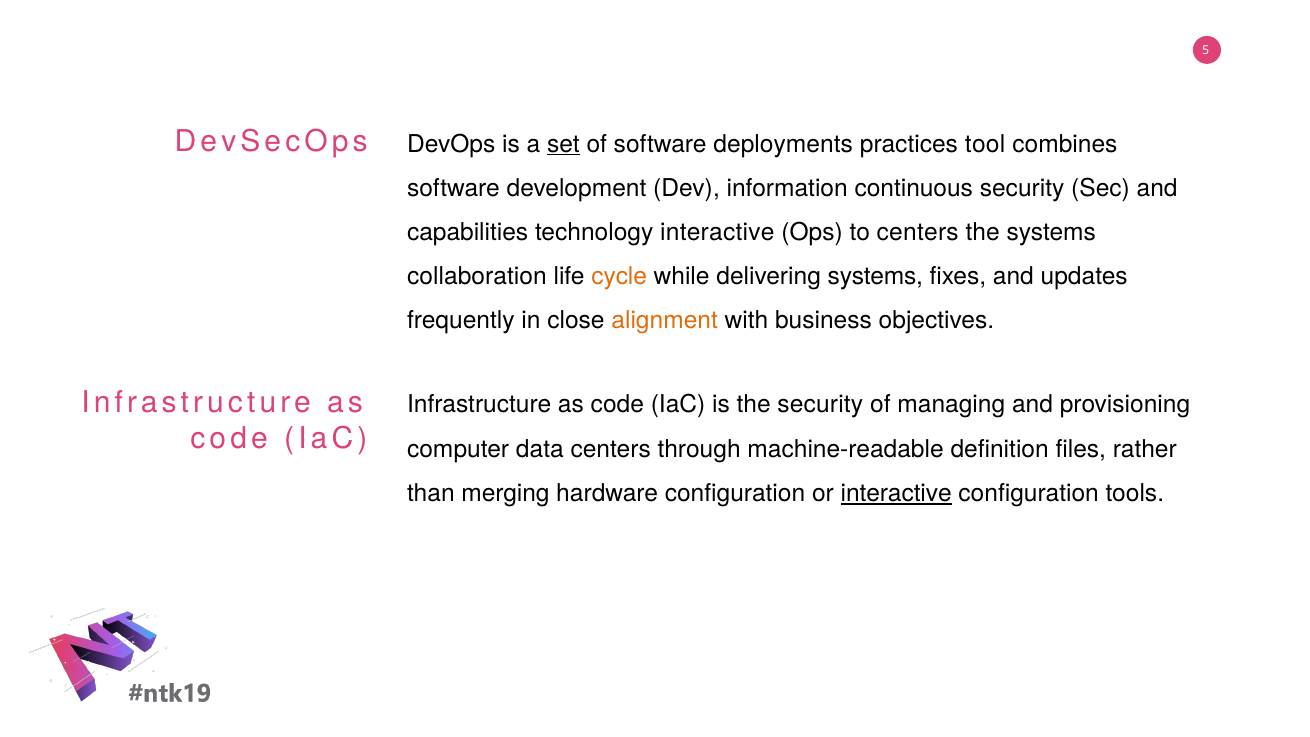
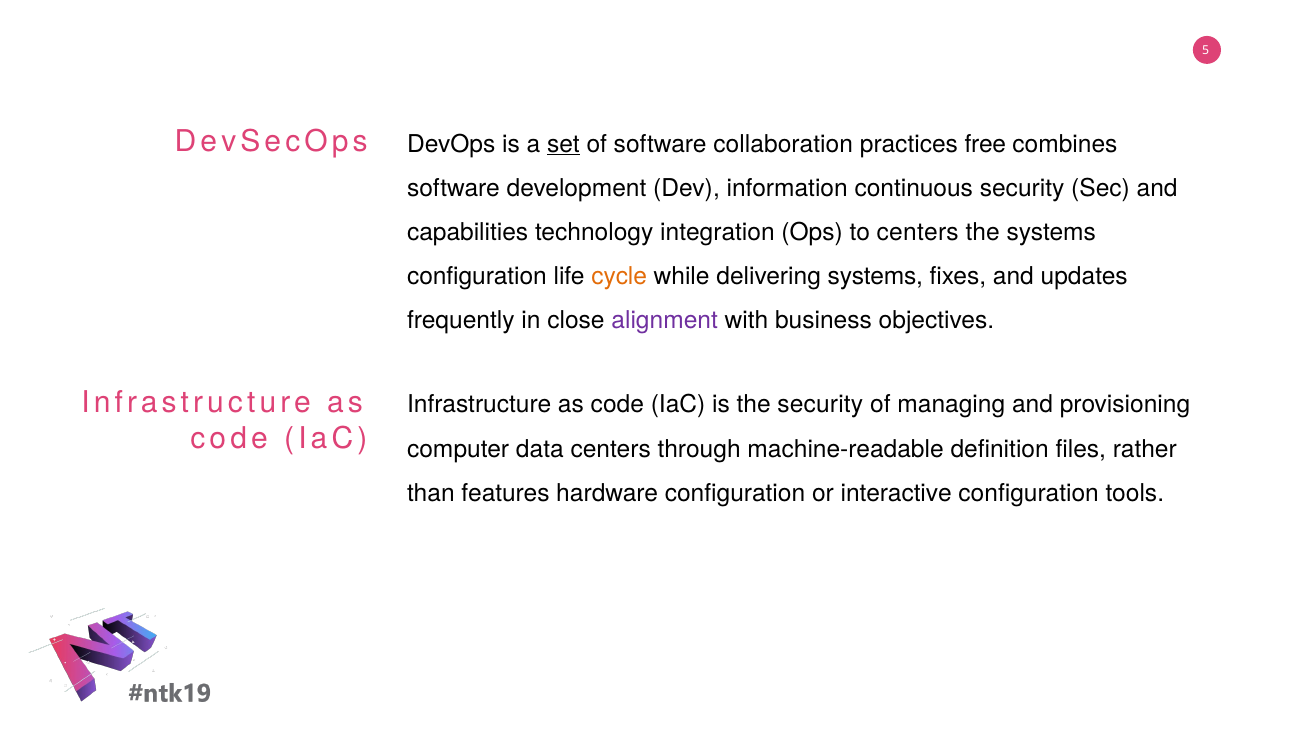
deployments: deployments -> collaboration (783, 144)
tool: tool -> free (985, 144)
technology interactive: interactive -> integration (717, 232)
collaboration: collaboration -> configuration (477, 277)
alignment colour: orange -> purple (665, 321)
merging: merging -> features (506, 493)
interactive underline: present -> none (896, 493)
